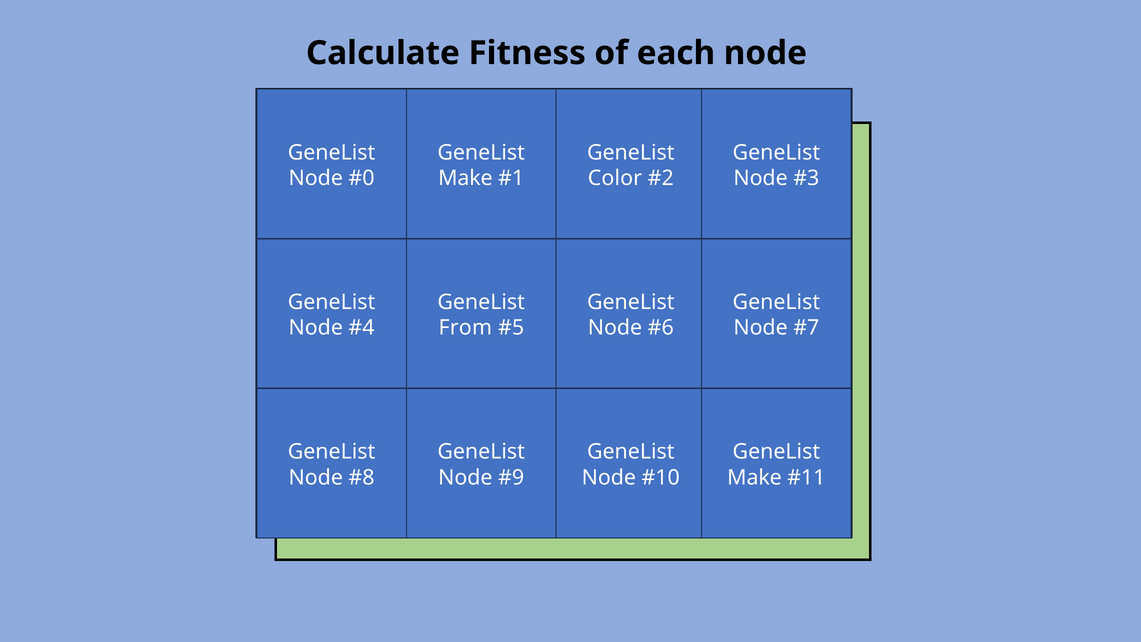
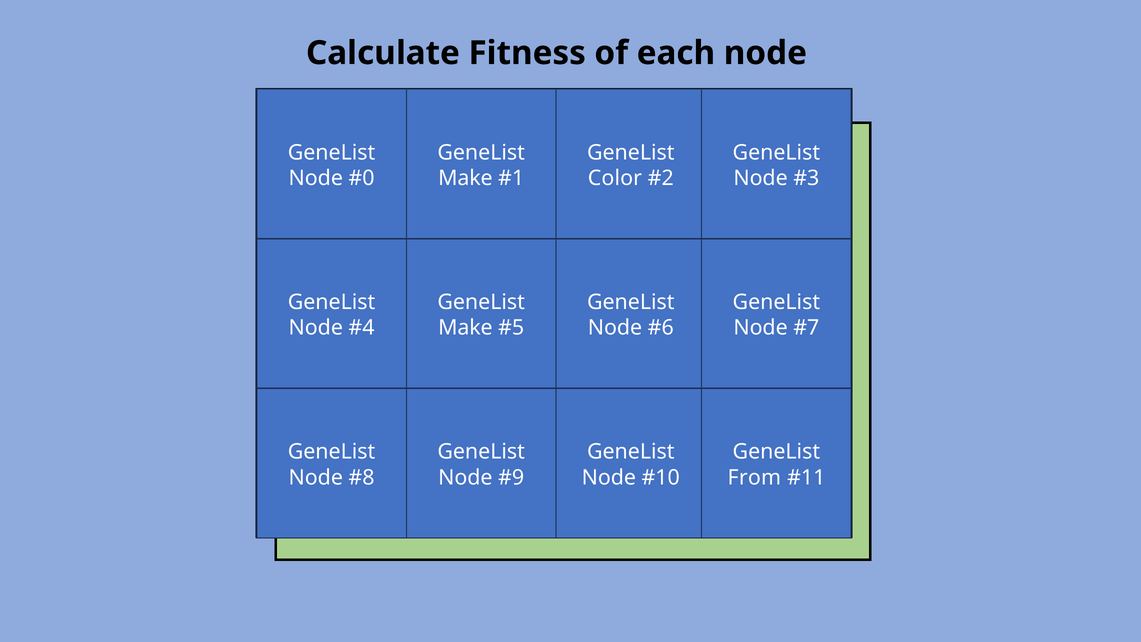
From: From -> Make (465, 328)
Make: Make -> From (754, 477)
